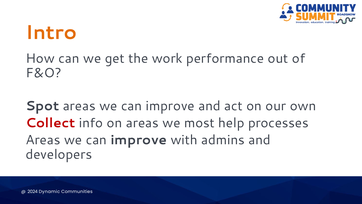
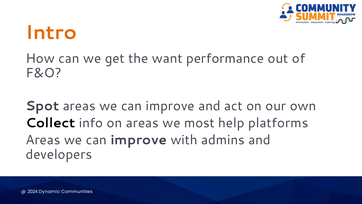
work: work -> want (167, 58)
Collect colour: red -> black (50, 123)
processes: processes -> platforms (278, 123)
